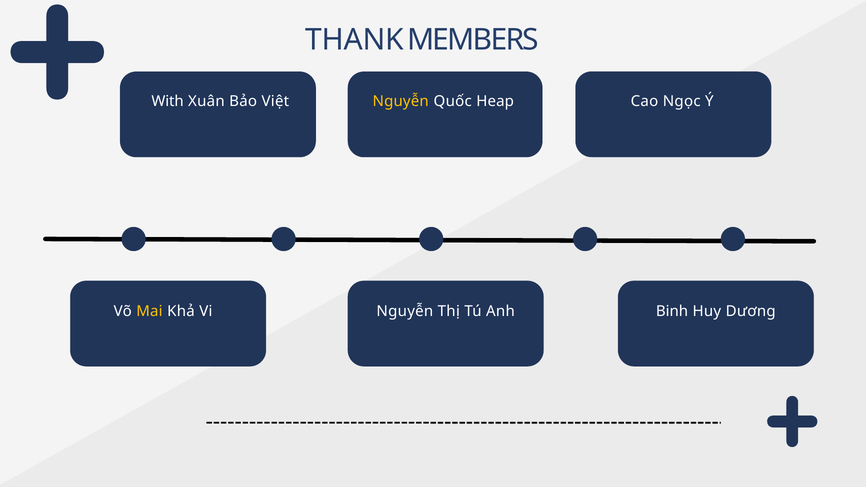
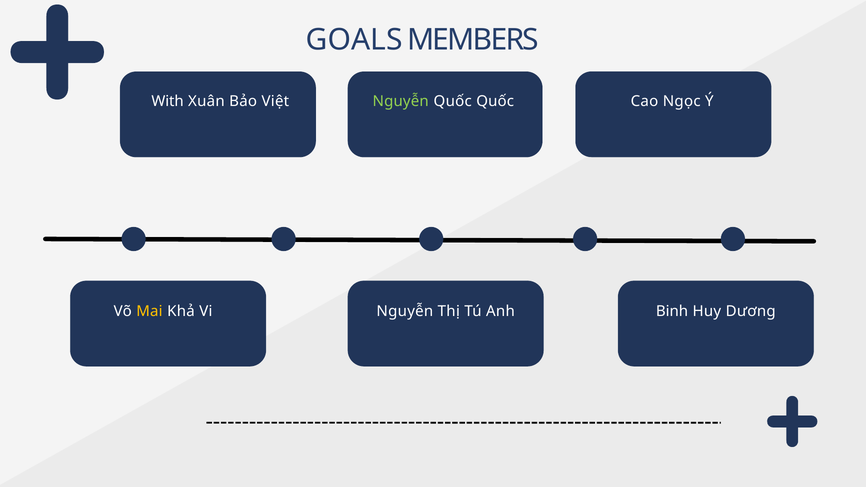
THANK: THANK -> GOALS (354, 40)
Nguyễn colour: yellow -> light green (401, 101)
Quốc Heap: Heap -> Quốc (495, 101)
